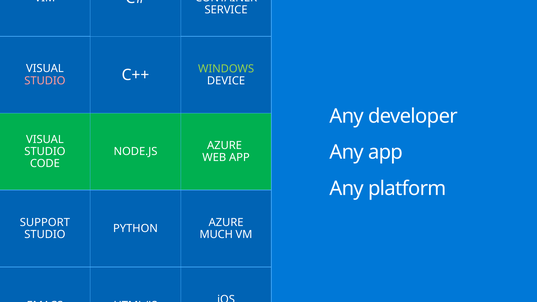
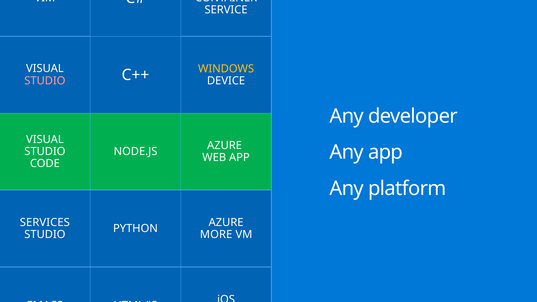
WINDOWS colour: light green -> yellow (226, 69)
SUPPORT: SUPPORT -> SERVICES (45, 222)
MUCH: MUCH -> MORE (216, 235)
